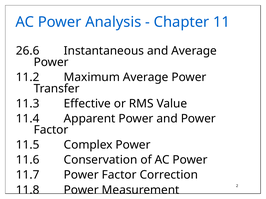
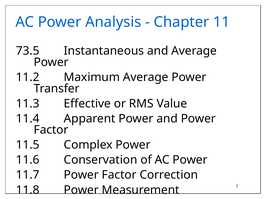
26.6: 26.6 -> 73.5 (28, 51)
